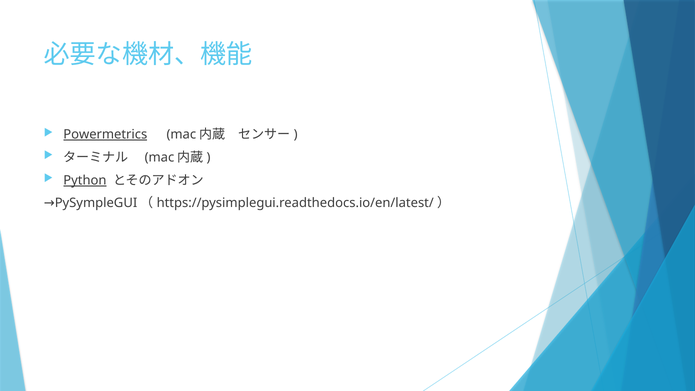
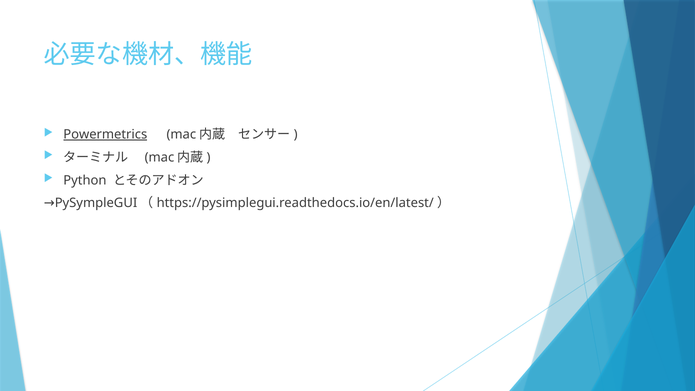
Python underline: present -> none (85, 180)
